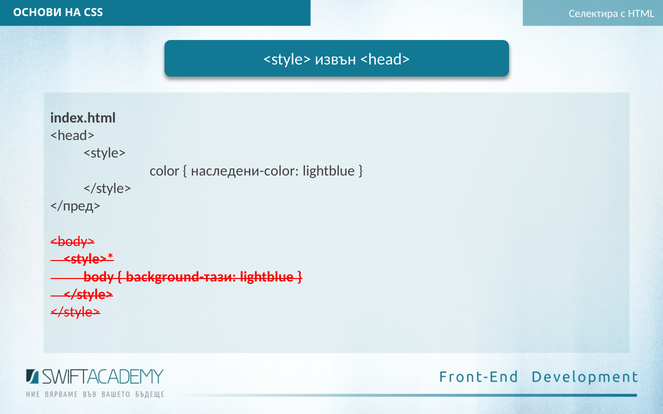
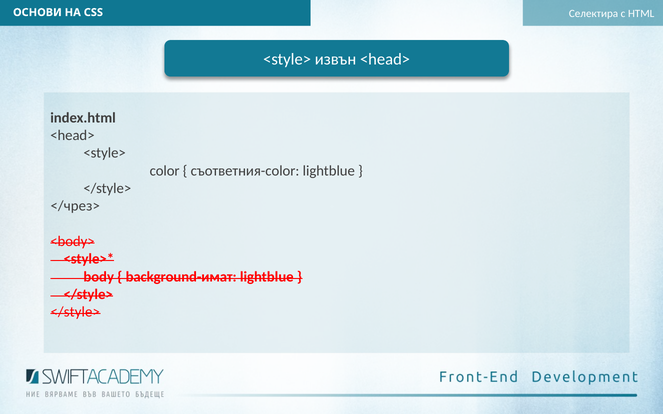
наследени-color: наследени-color -> съответния-color (245, 171)
</пред>: </пред> -> </чрез> (75, 206)
background-тази: background-тази -> background-имат (181, 277)
